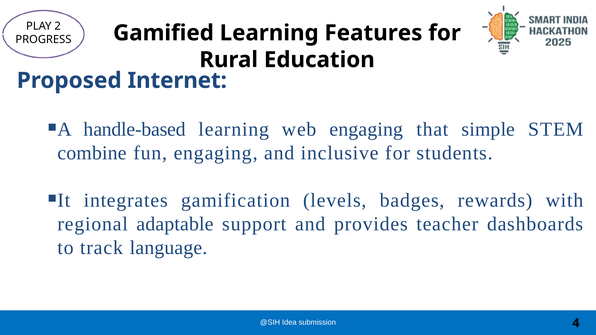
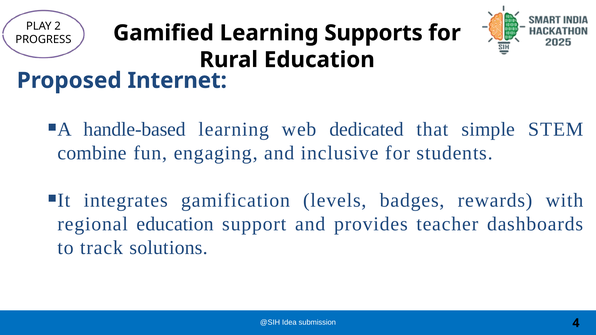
Features: Features -> Supports (374, 33)
web engaging: engaging -> dedicated (367, 129)
regional adaptable: adaptable -> education (175, 224)
language: language -> solutions (169, 248)
